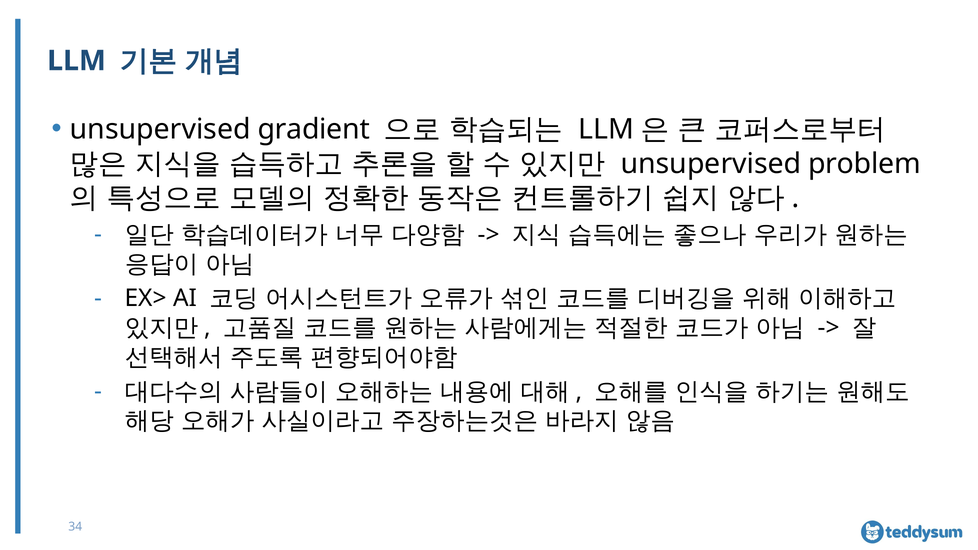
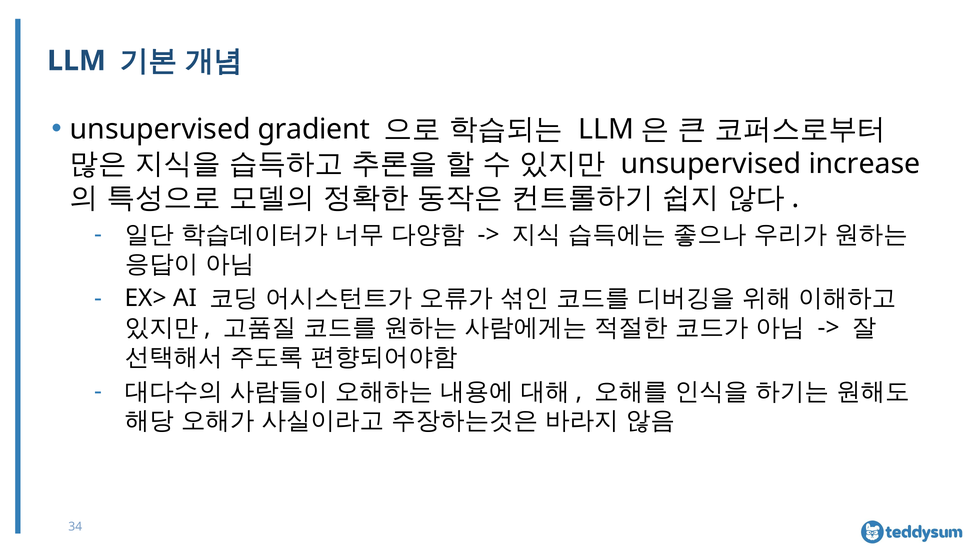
problem: problem -> increase (864, 164)
